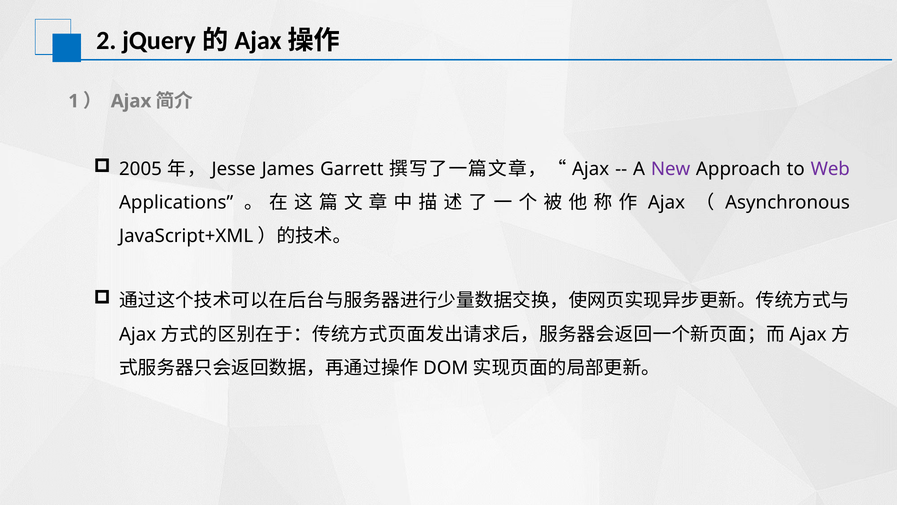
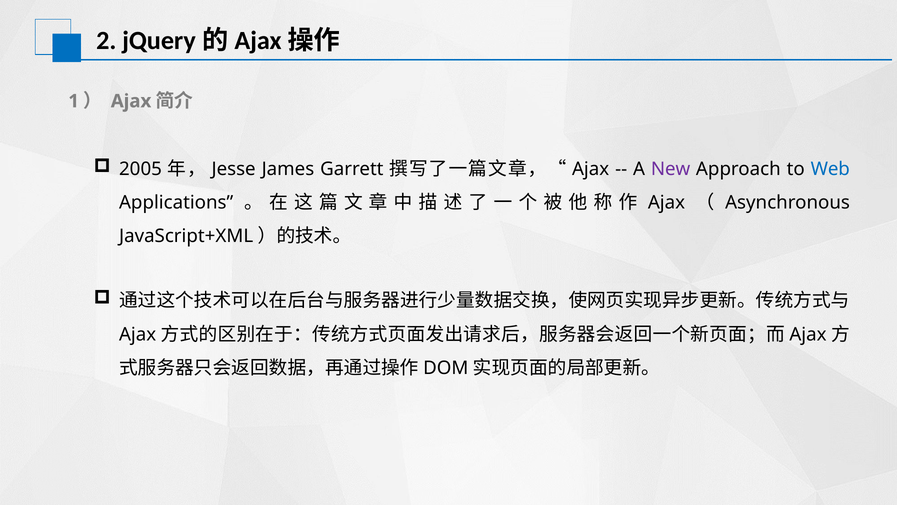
Web colour: purple -> blue (830, 169)
